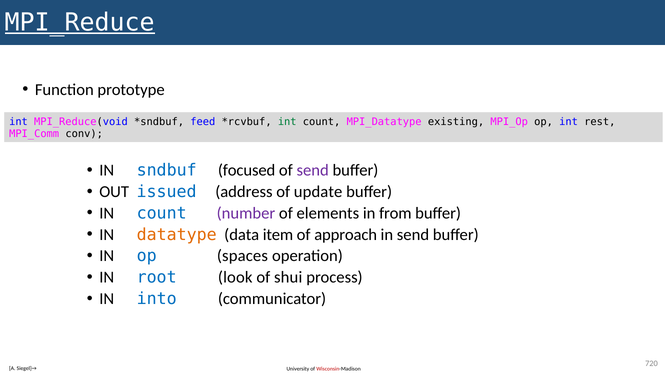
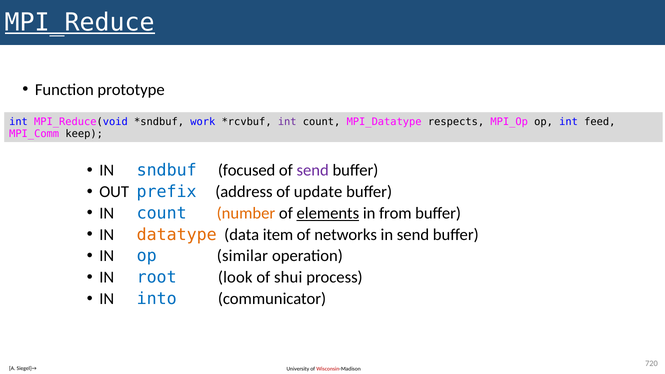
feed: feed -> work (203, 122)
int colour: green -> purple (287, 122)
existing: existing -> respects (456, 122)
rest: rest -> feed (600, 122)
conv: conv -> keep (84, 134)
issued: issued -> prefix (167, 192)
number colour: purple -> orange (246, 213)
elements underline: none -> present (328, 213)
approach: approach -> networks (346, 235)
spaces: spaces -> similar (242, 256)
